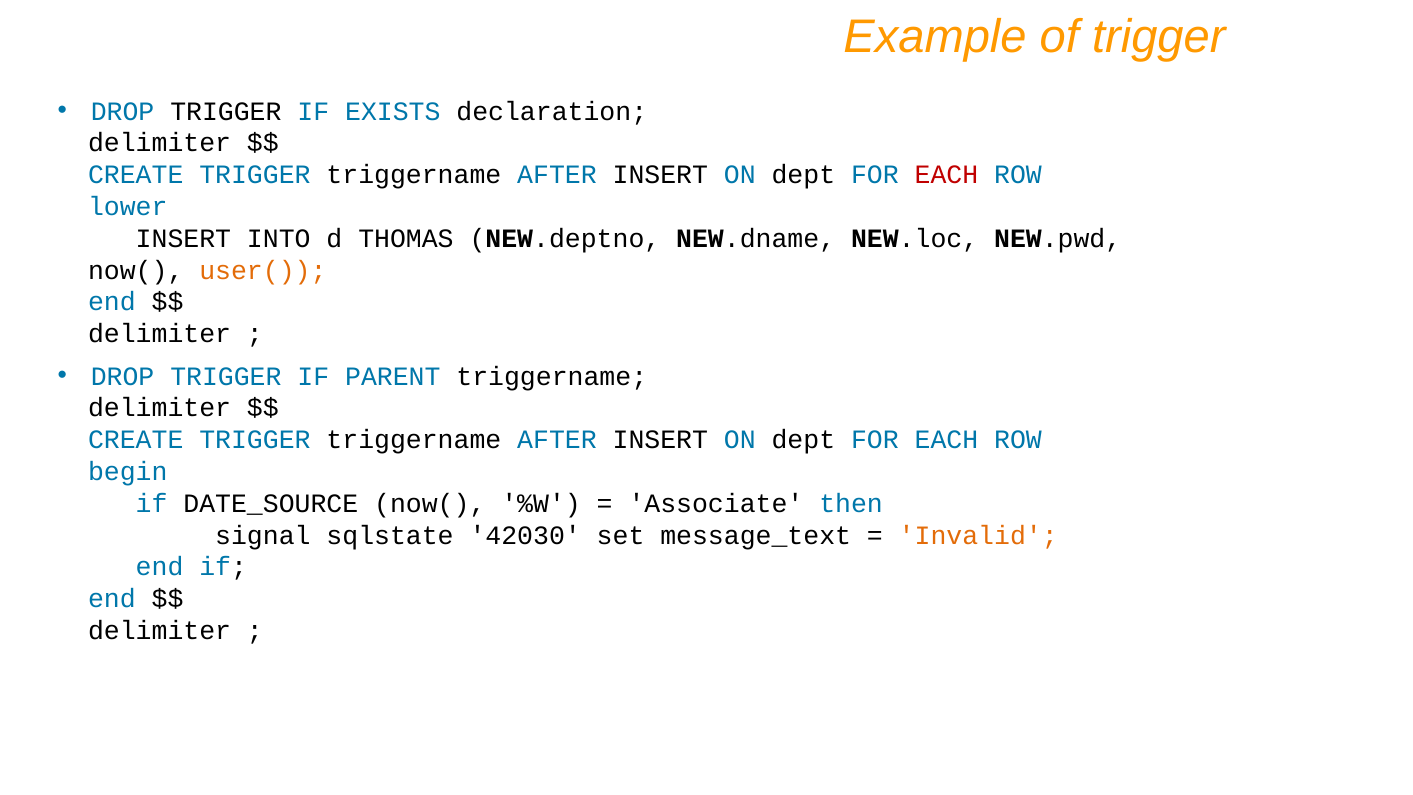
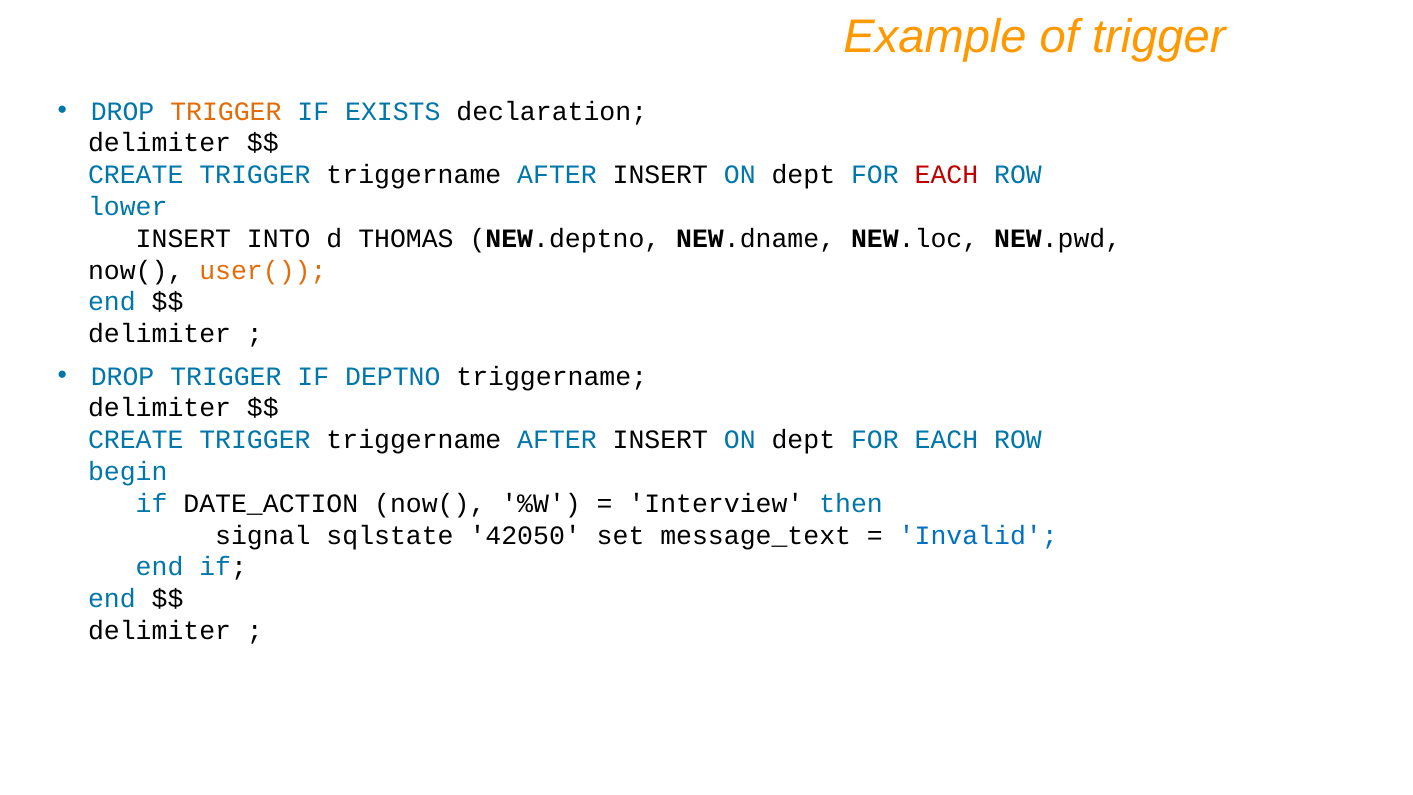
TRIGGER colour: black -> orange (226, 111)
PARENT: PARENT -> DEPTNO (393, 376)
DATE_SOURCE: DATE_SOURCE -> DATE_ACTION (271, 503)
Associate: Associate -> Interview (716, 503)
42030: 42030 -> 42050 (525, 535)
Invalid colour: orange -> blue (978, 535)
